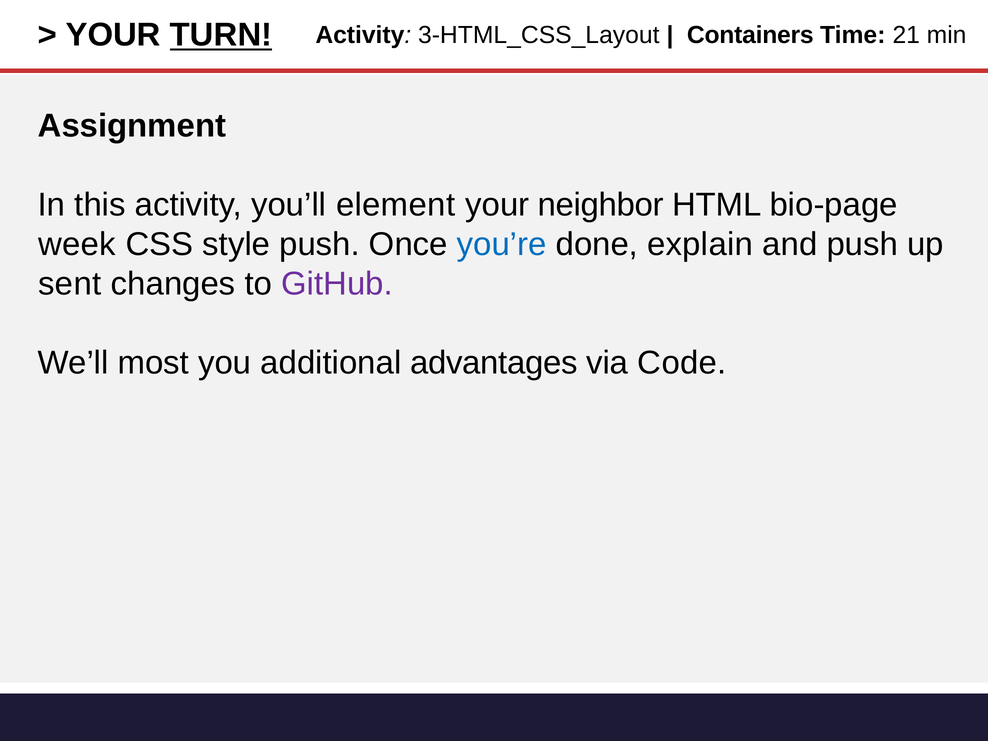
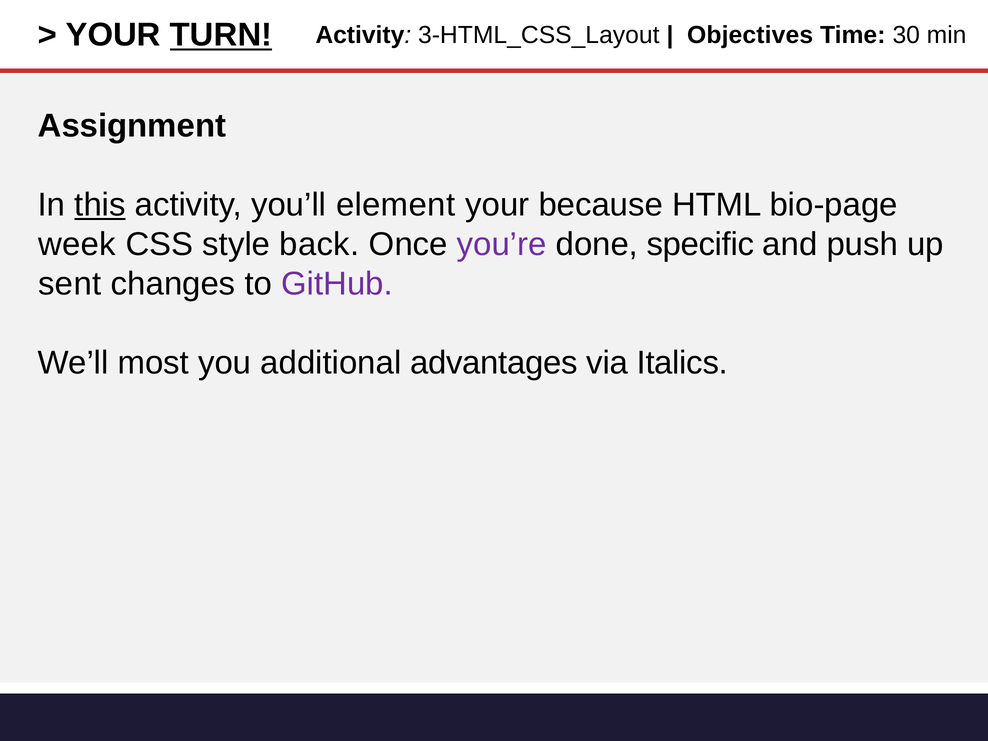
Containers: Containers -> Objectives (750, 35)
21: 21 -> 30 (906, 35)
this underline: none -> present (100, 205)
neighbor: neighbor -> because (601, 205)
style push: push -> back (319, 244)
you’re colour: blue -> purple (502, 244)
explain: explain -> specific (700, 244)
Code: Code -> Italics (682, 363)
